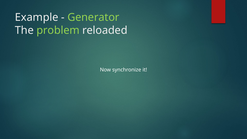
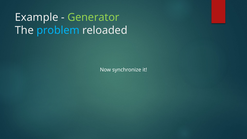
problem colour: light green -> light blue (58, 30)
